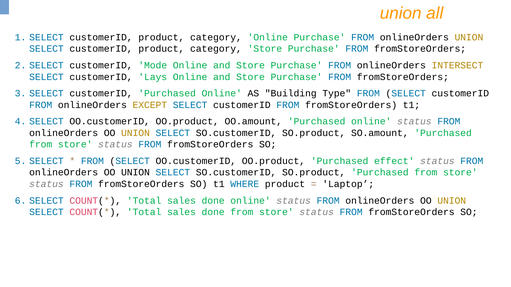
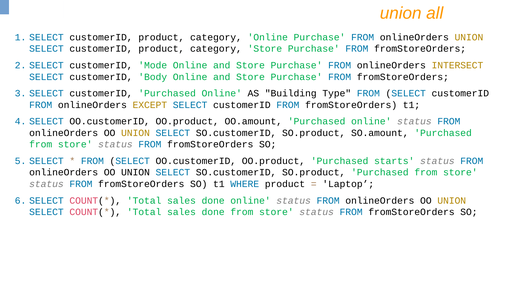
Lays: Lays -> Body (153, 77)
effect: effect -> starts (394, 161)
